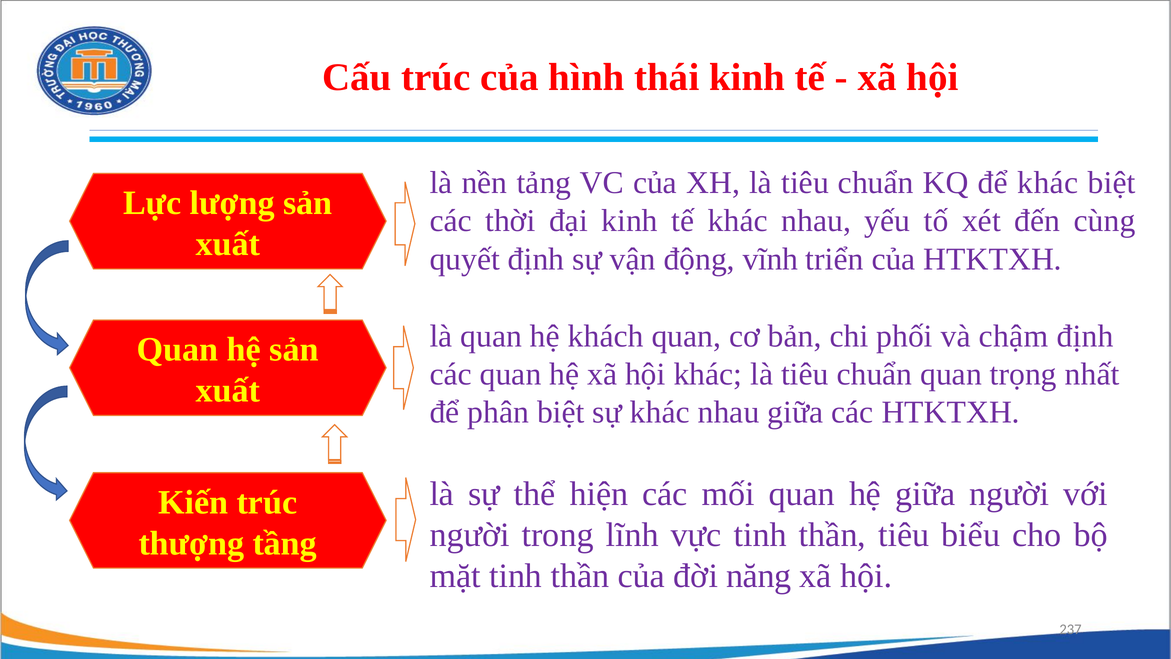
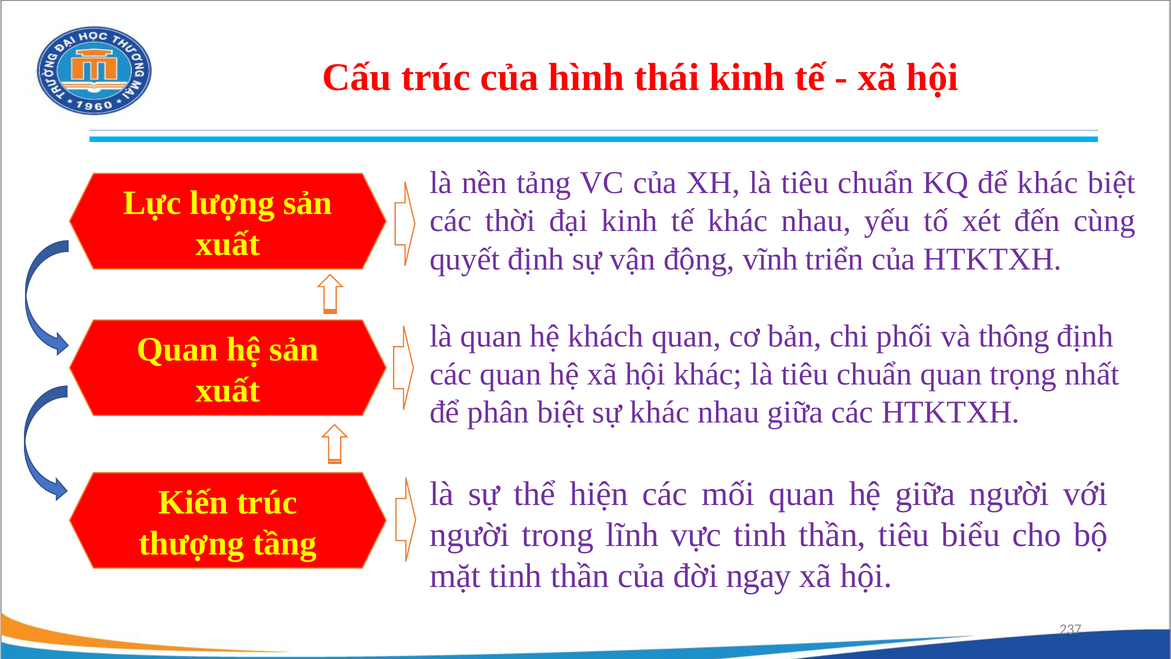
chậm: chậm -> thông (1014, 336)
năng: năng -> ngay (759, 576)
